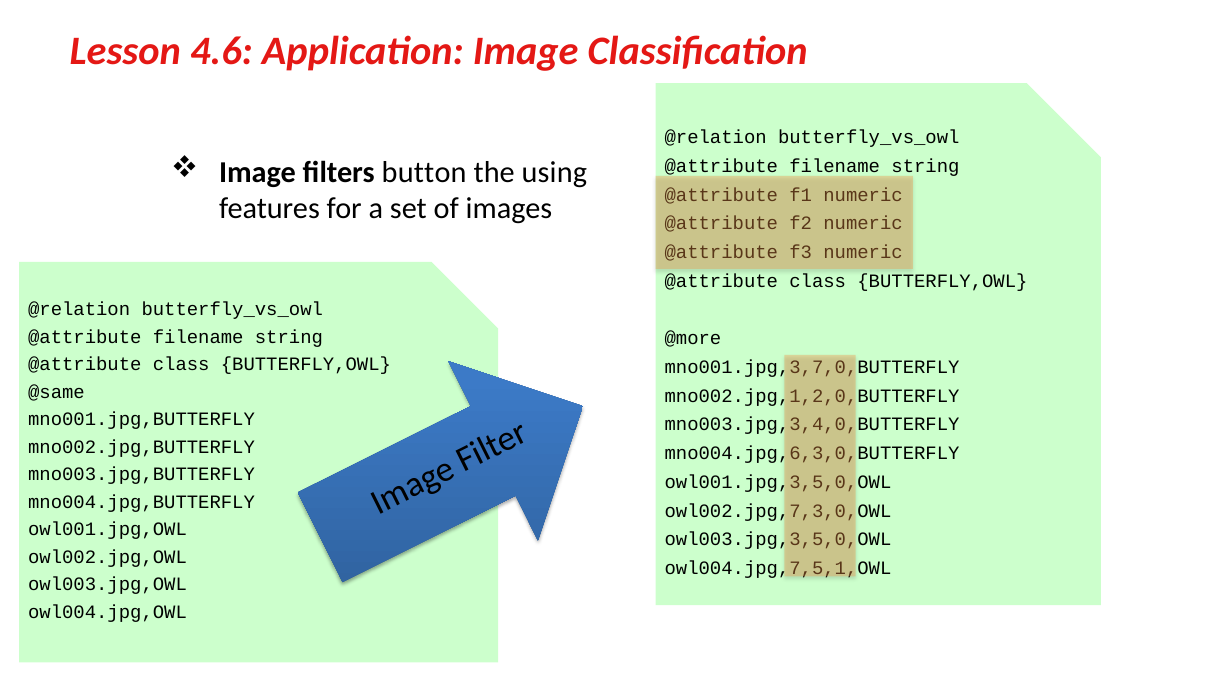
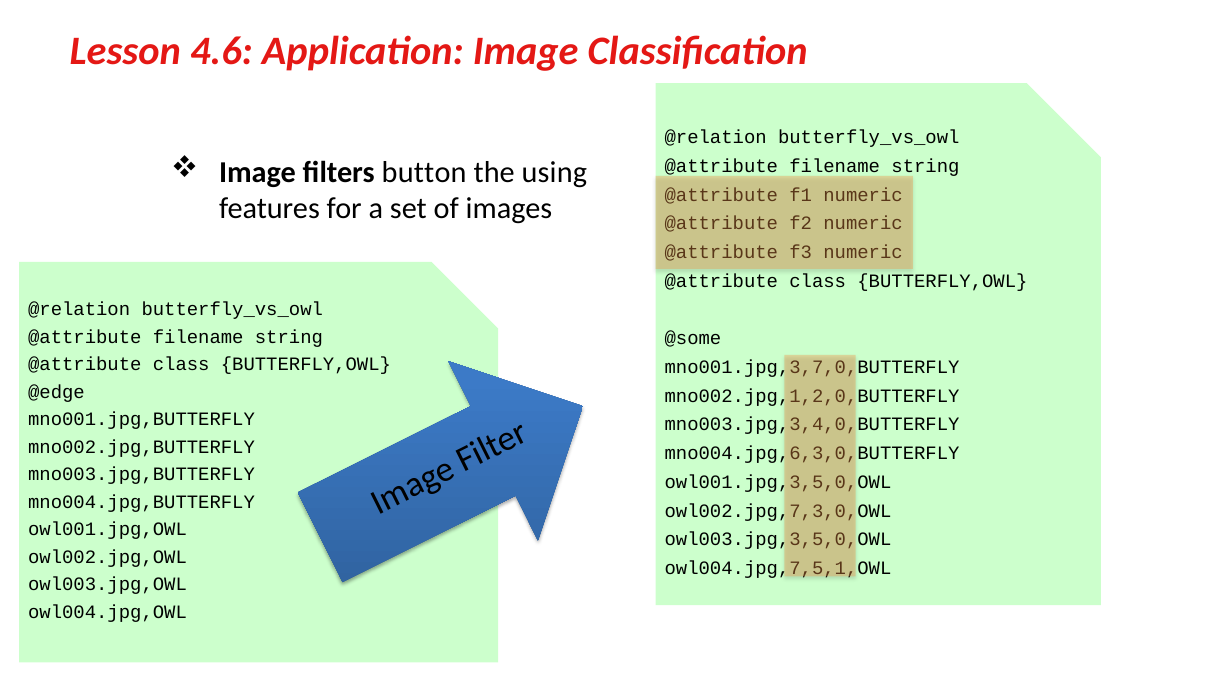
@more: @more -> @some (693, 339)
@same: @same -> @edge (56, 392)
